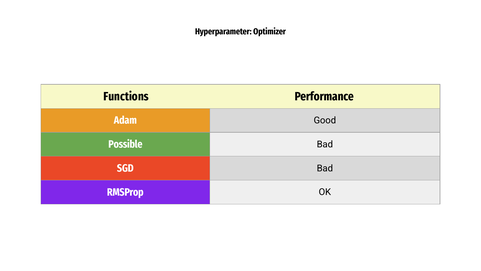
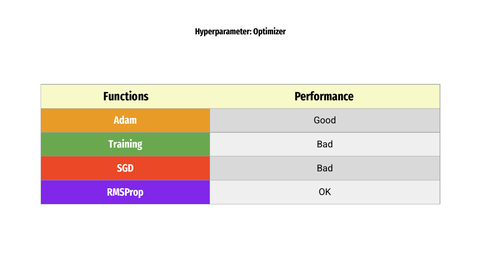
Possible: Possible -> Training (125, 144)
